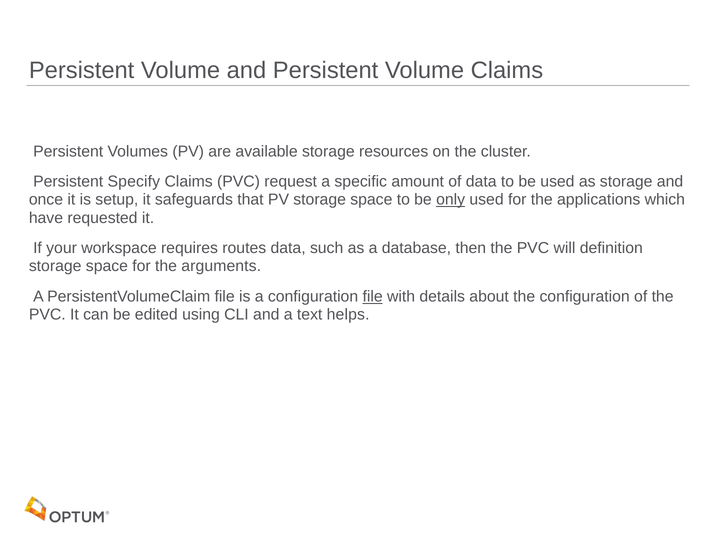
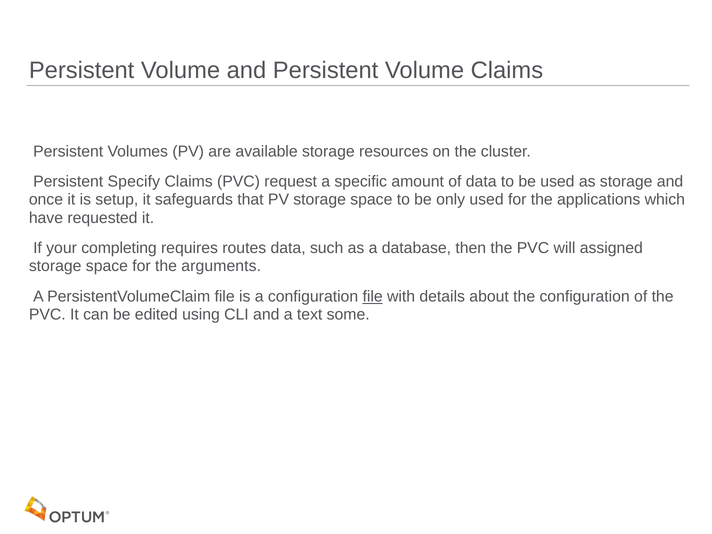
only underline: present -> none (451, 200)
workspace: workspace -> completing (119, 248)
definition: definition -> assigned (611, 248)
helps: helps -> some (348, 315)
